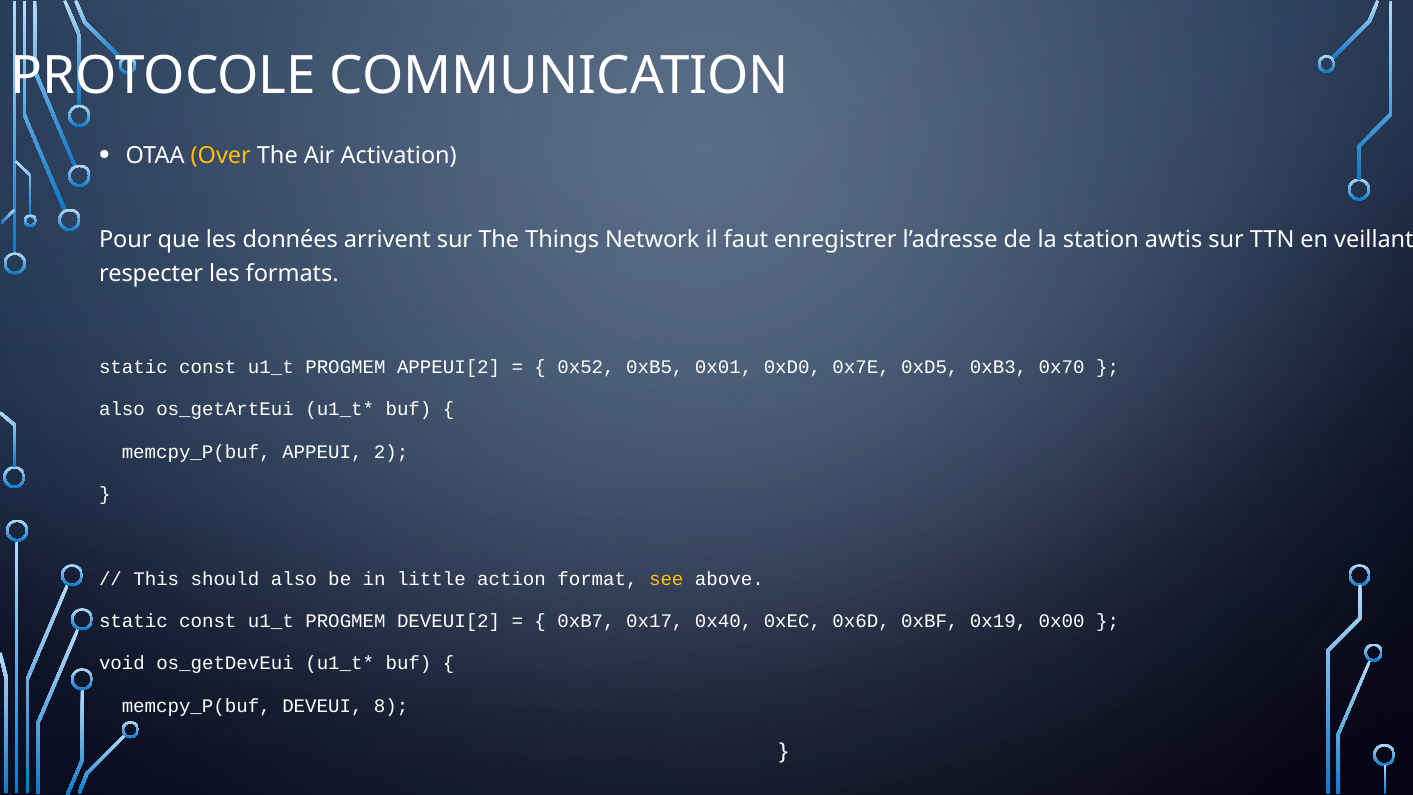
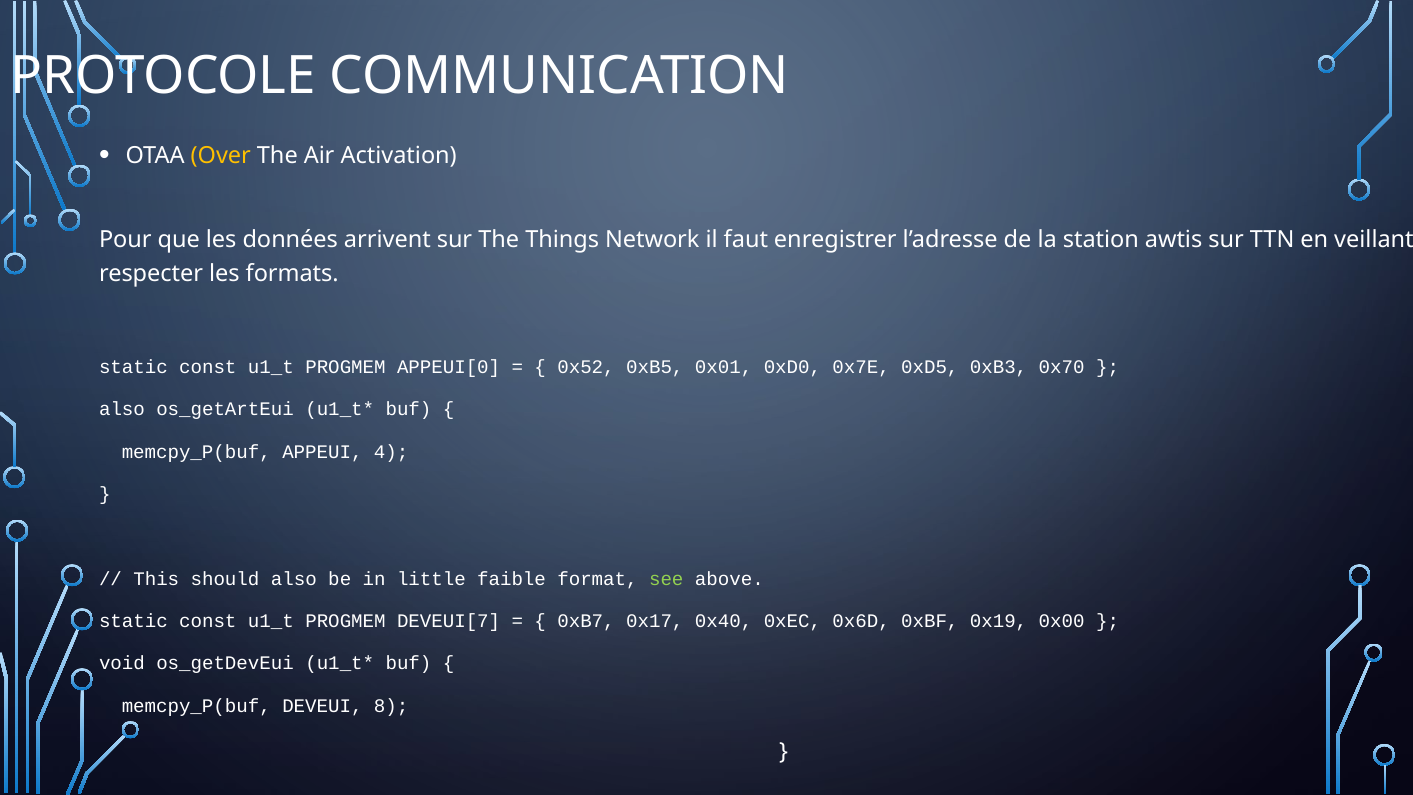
APPEUI[2: APPEUI[2 -> APPEUI[0 (449, 367)
2: 2 -> 4 (391, 452)
action: action -> faible (512, 579)
see colour: yellow -> light green (666, 579)
DEVEUI[2: DEVEUI[2 -> DEVEUI[7 (449, 621)
